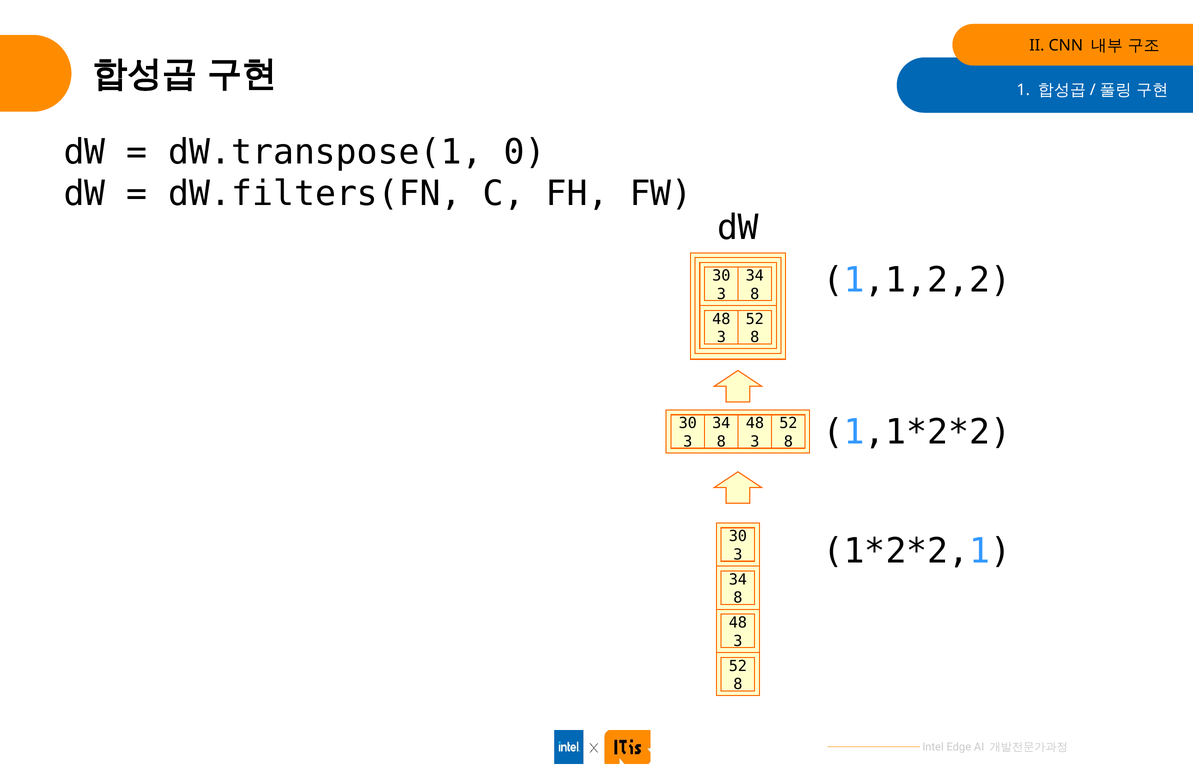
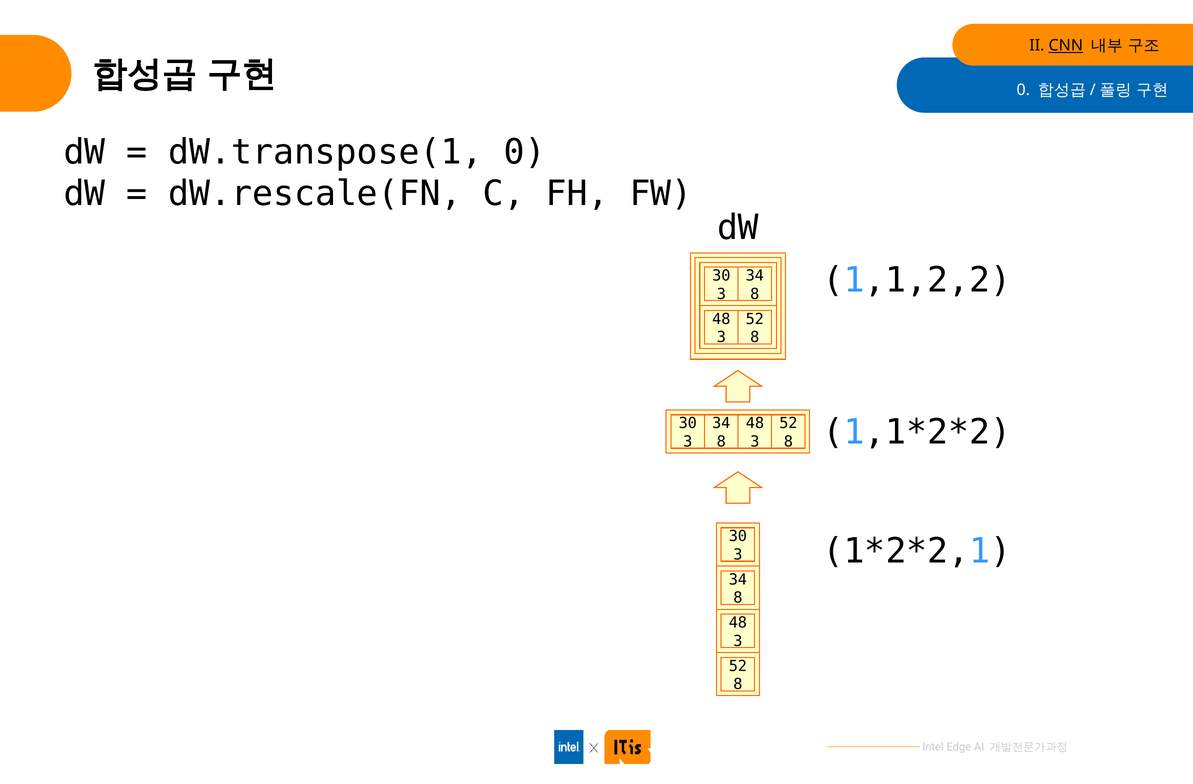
CNN underline: none -> present (1066, 45)
1: 1 -> 0 (1023, 90)
dW.filters(FN: dW.filters(FN -> dW.rescale(FN (315, 194)
